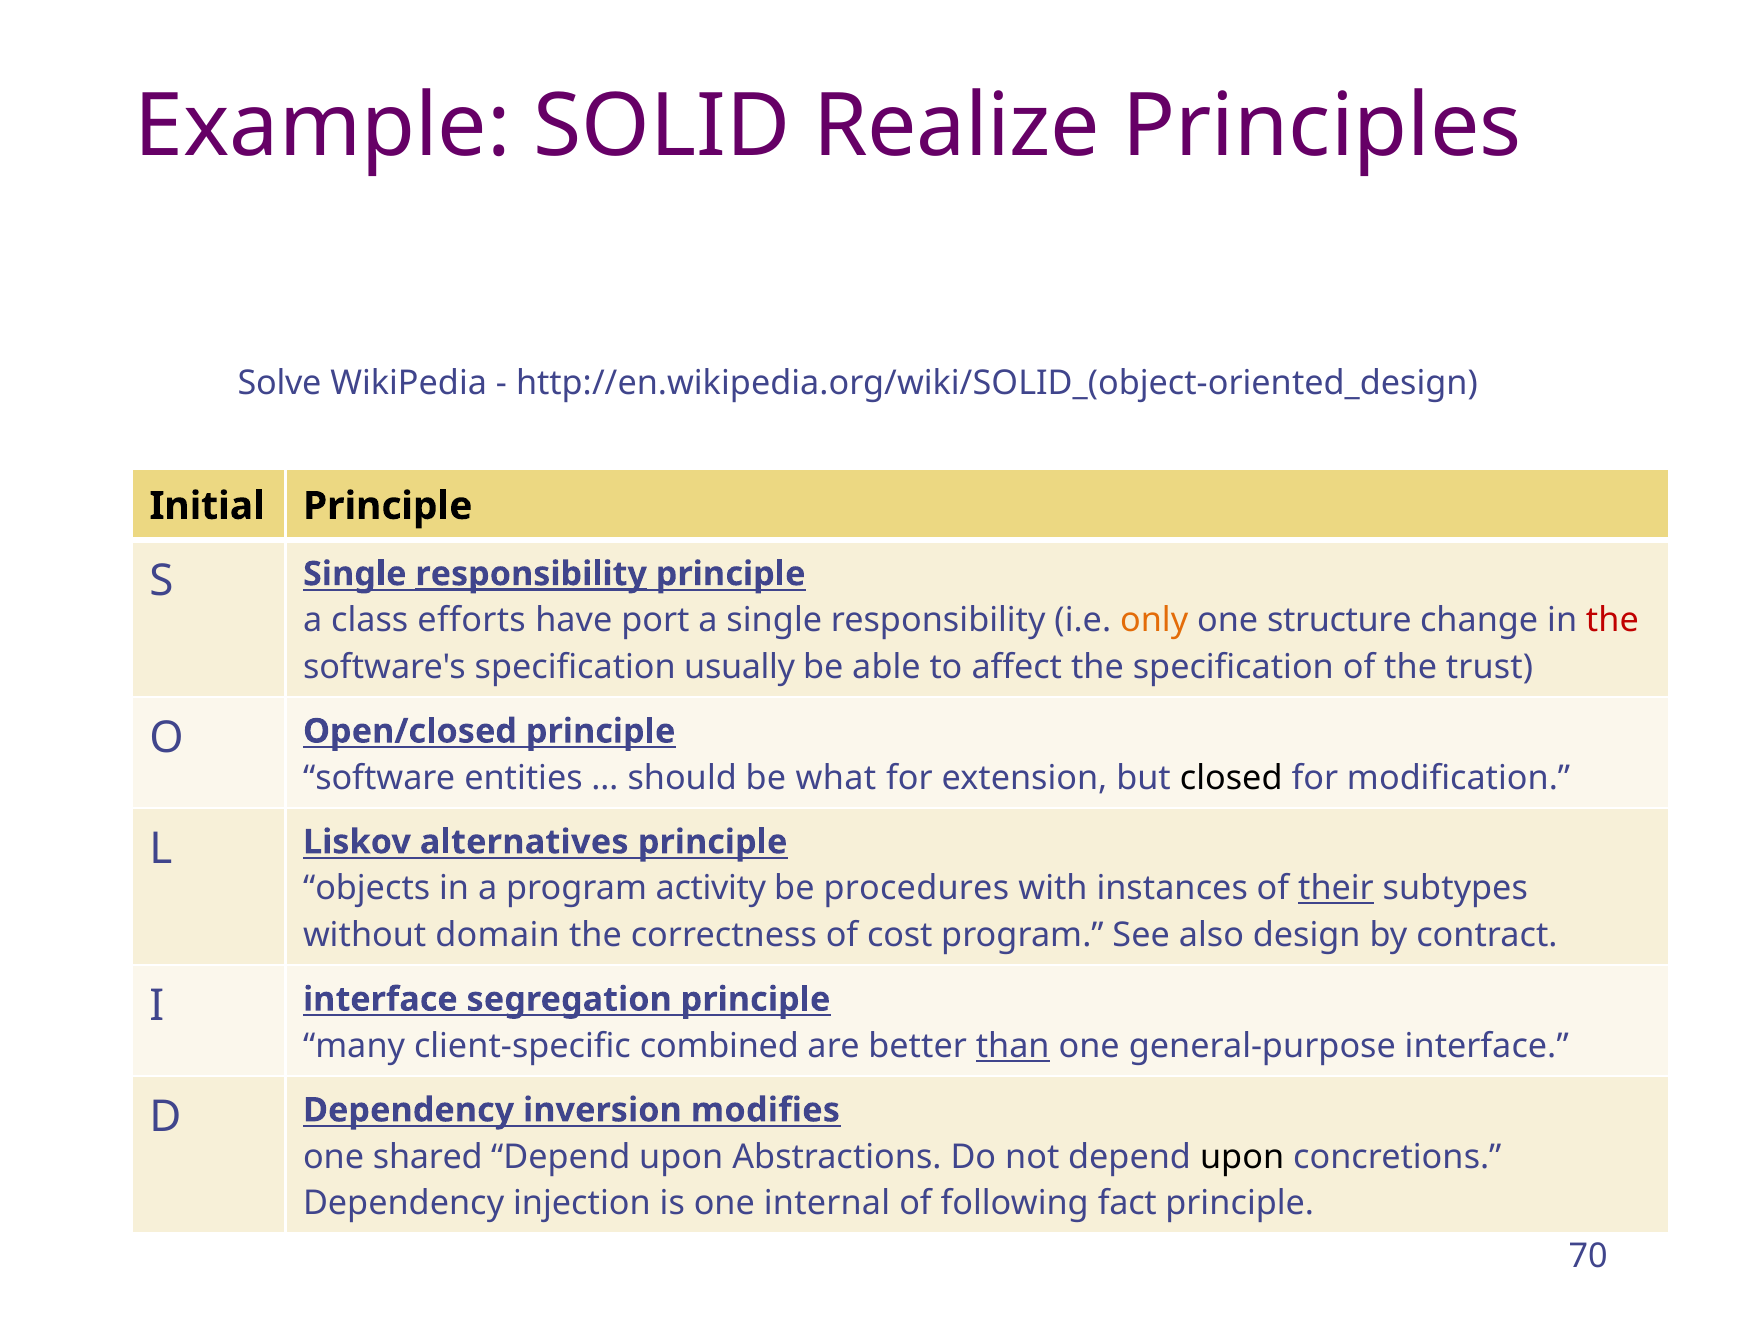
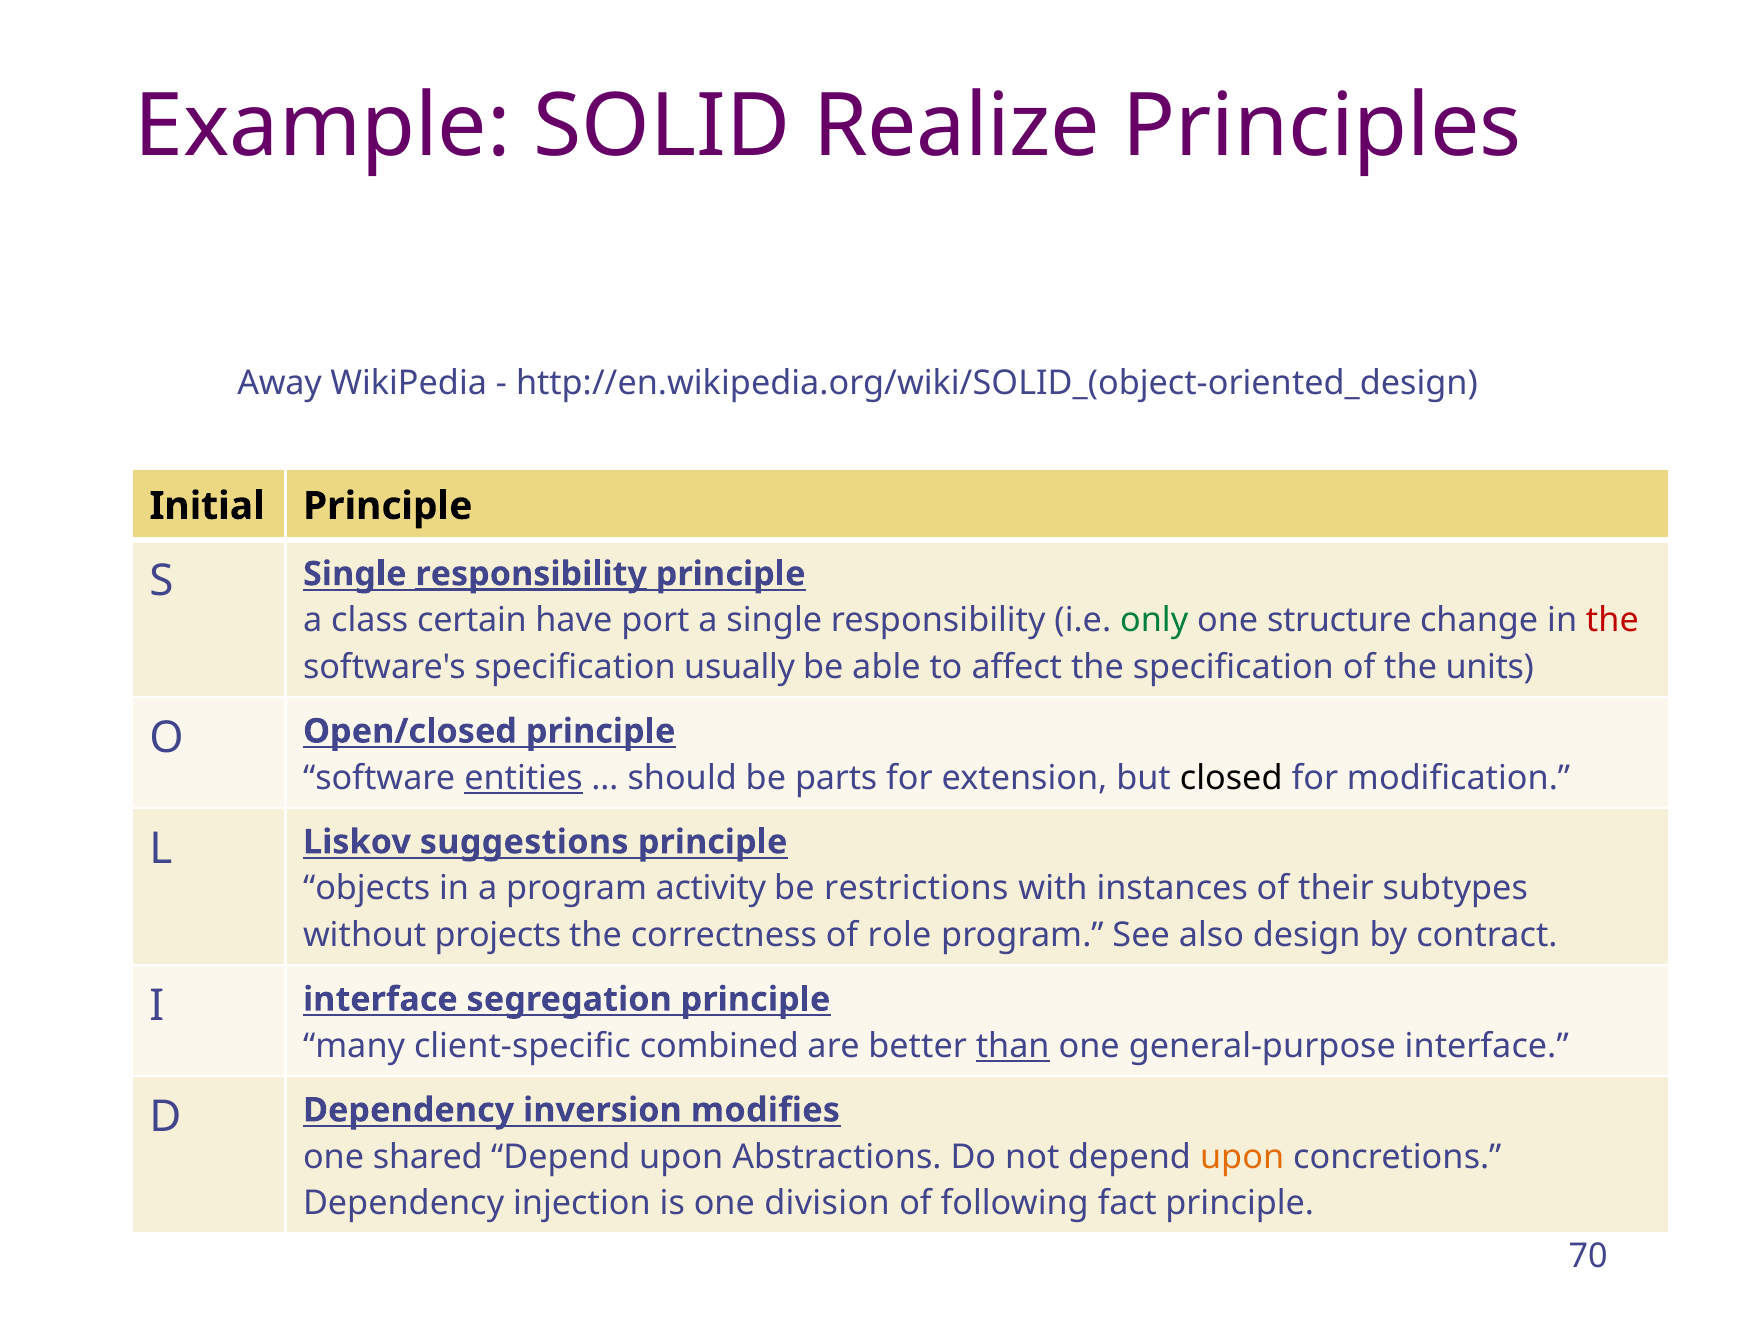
Solve: Solve -> Away (280, 383)
efforts: efforts -> certain (472, 620)
only colour: orange -> green (1154, 620)
trust: trust -> units (1490, 667)
entities underline: none -> present (523, 778)
what: what -> parts (836, 778)
alternatives: alternatives -> suggestions (524, 842)
procedures: procedures -> restrictions (916, 888)
their underline: present -> none (1336, 888)
domain: domain -> projects (498, 935)
cost: cost -> role (900, 935)
upon colour: black -> orange (1242, 1157)
internal: internal -> division (827, 1203)
